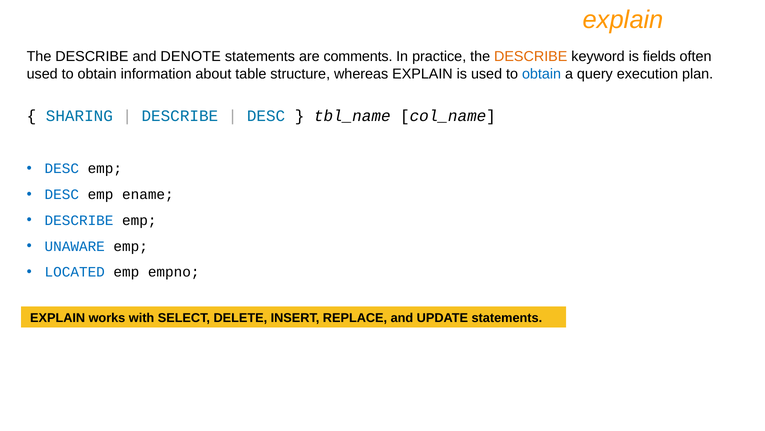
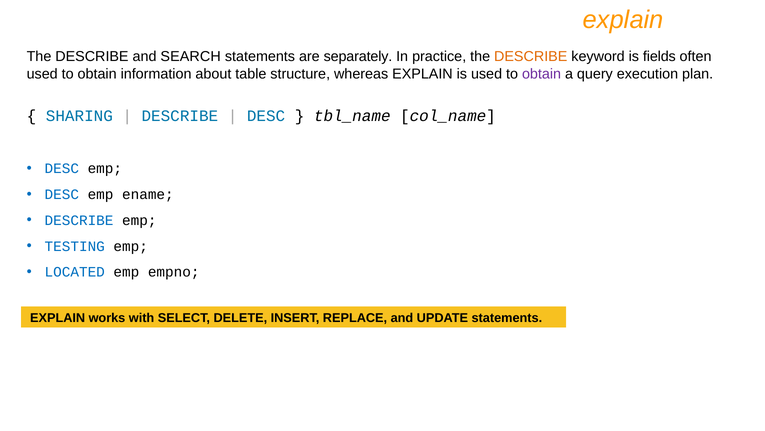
DENOTE: DENOTE -> SEARCH (191, 57)
comments: comments -> separately (358, 57)
obtain colour: blue -> purple (542, 74)
UNAWARE: UNAWARE -> TESTING (75, 246)
